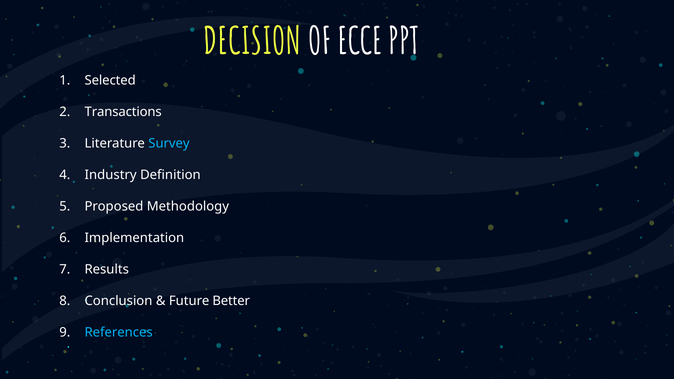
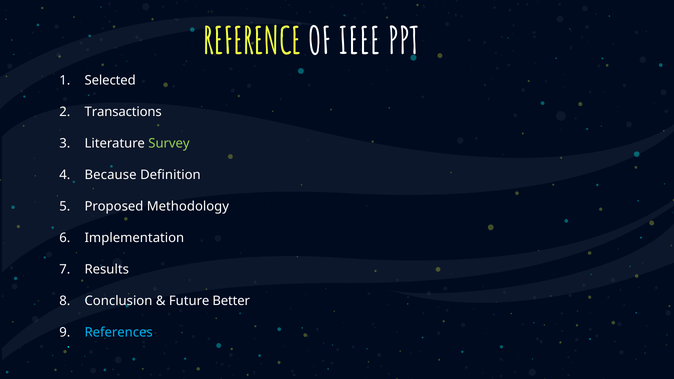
DECISION: DECISION -> REFERENCE (253, 42)
ECCE: ECCE -> IEEE (360, 42)
Survey colour: light blue -> light green (169, 144)
Industry: Industry -> Because (111, 175)
